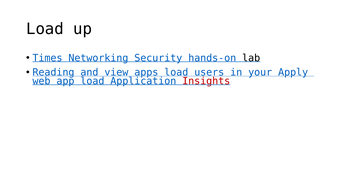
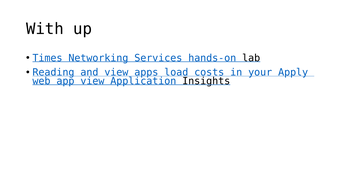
Load: Load -> With (45, 29)
Security: Security -> Services (158, 58)
users: users -> costs (209, 72)
app load: load -> view (92, 81)
Insights colour: red -> black (206, 81)
